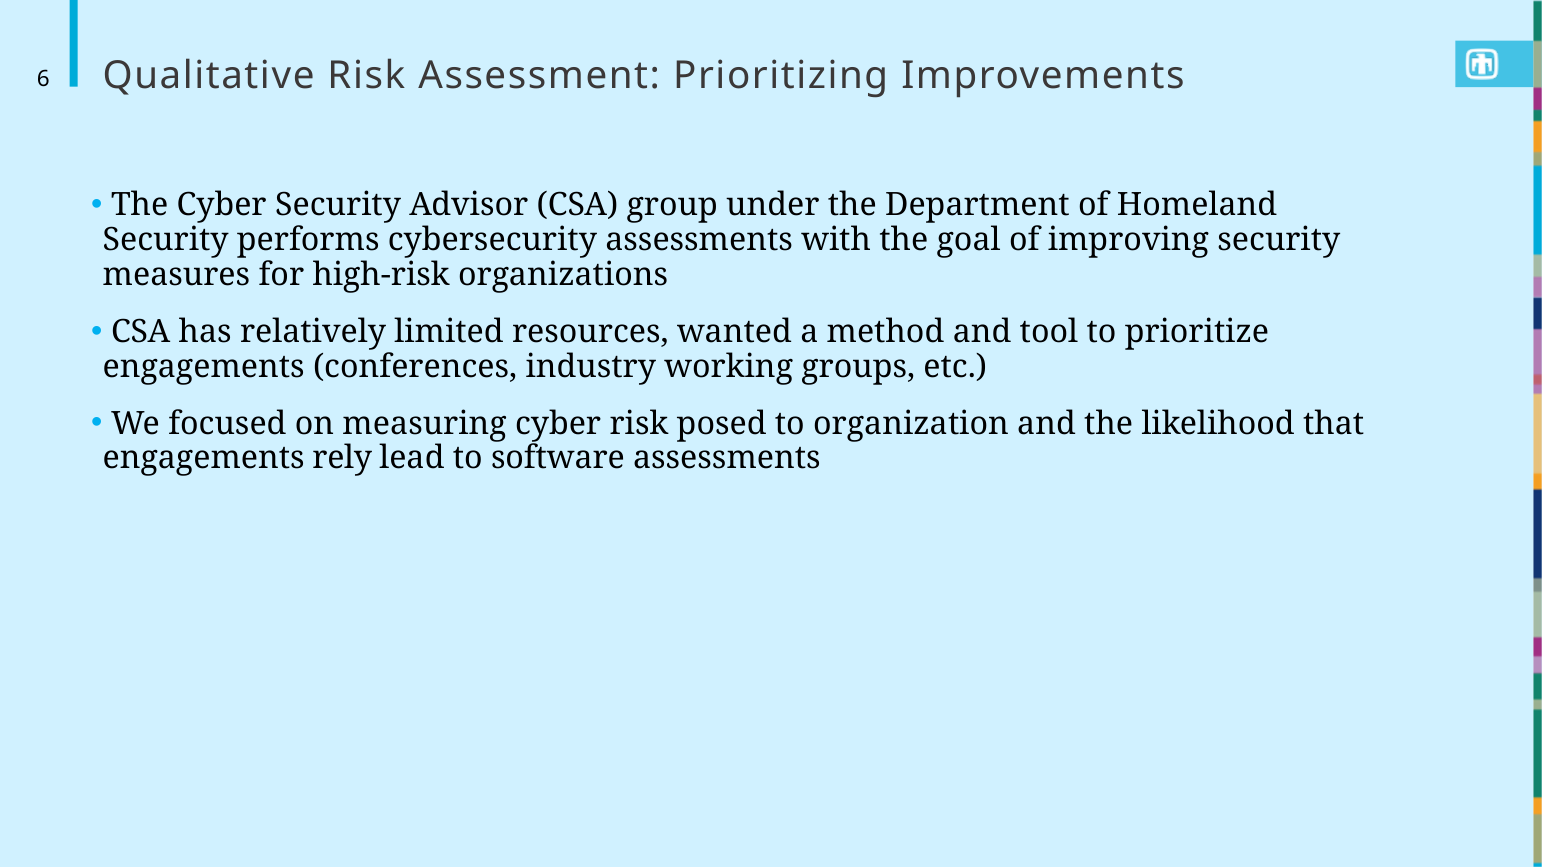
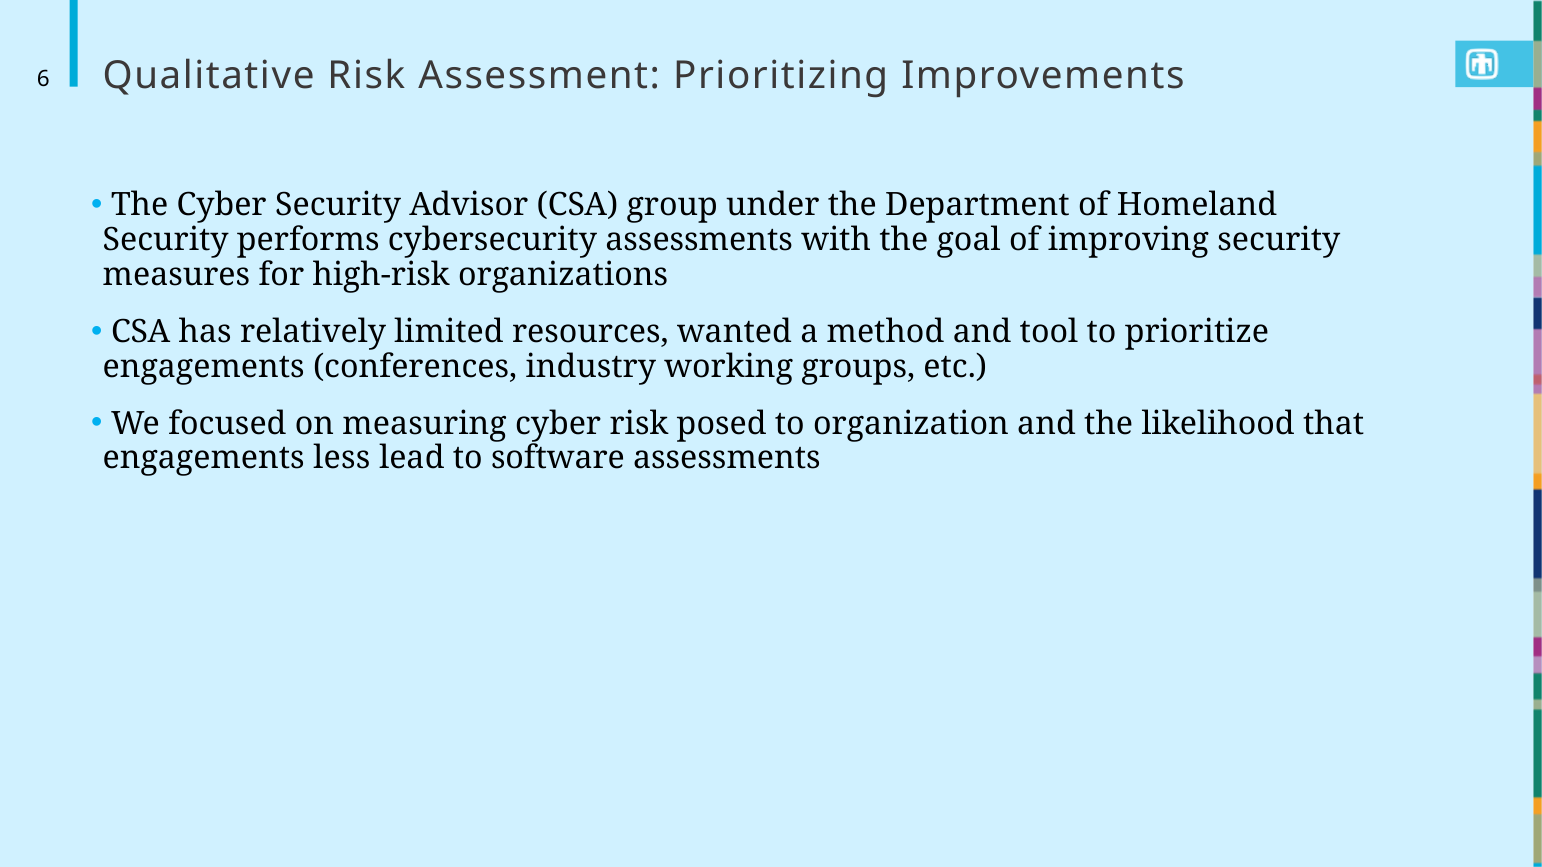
rely: rely -> less (342, 458)
